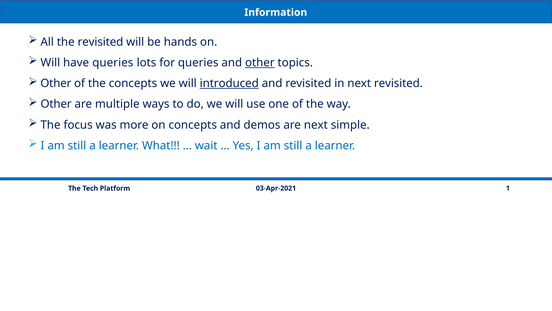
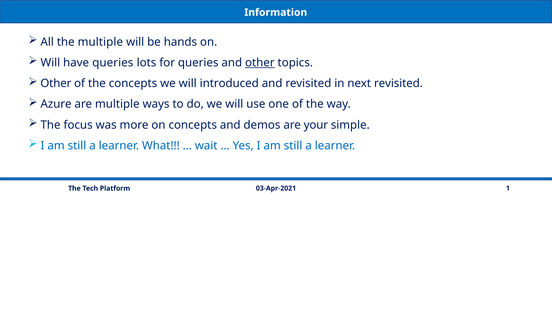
the revisited: revisited -> multiple (100, 42)
introduced underline: present -> none (229, 83)
Other: Other -> Azure (56, 104)
are next: next -> your (316, 125)
